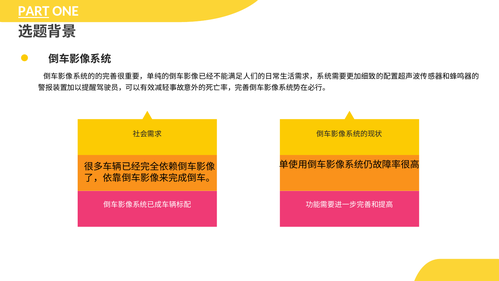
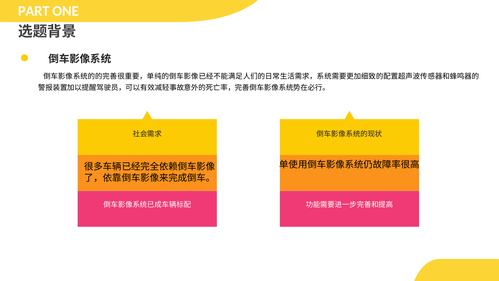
PART underline: present -> none (34, 11)
